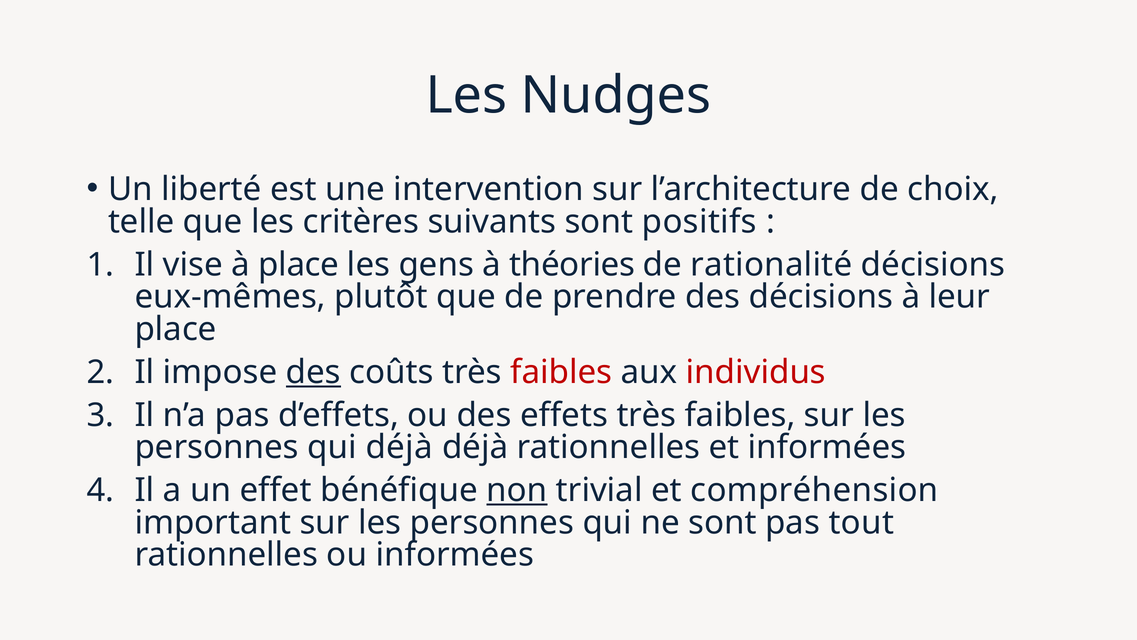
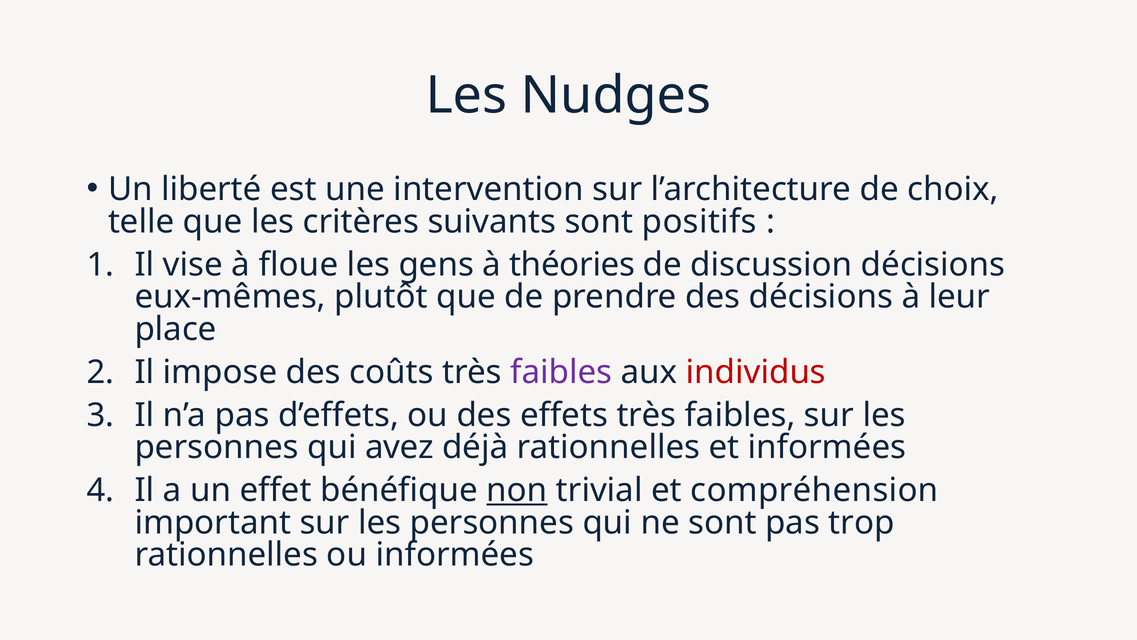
à place: place -> floue (298, 265)
rationalité: rationalité -> discussion (771, 265)
des underline: present -> none (313, 372)
faibles colour: red -> purple (561, 372)
qui déjà: déjà -> avez (400, 447)
tout: tout -> trop (862, 522)
